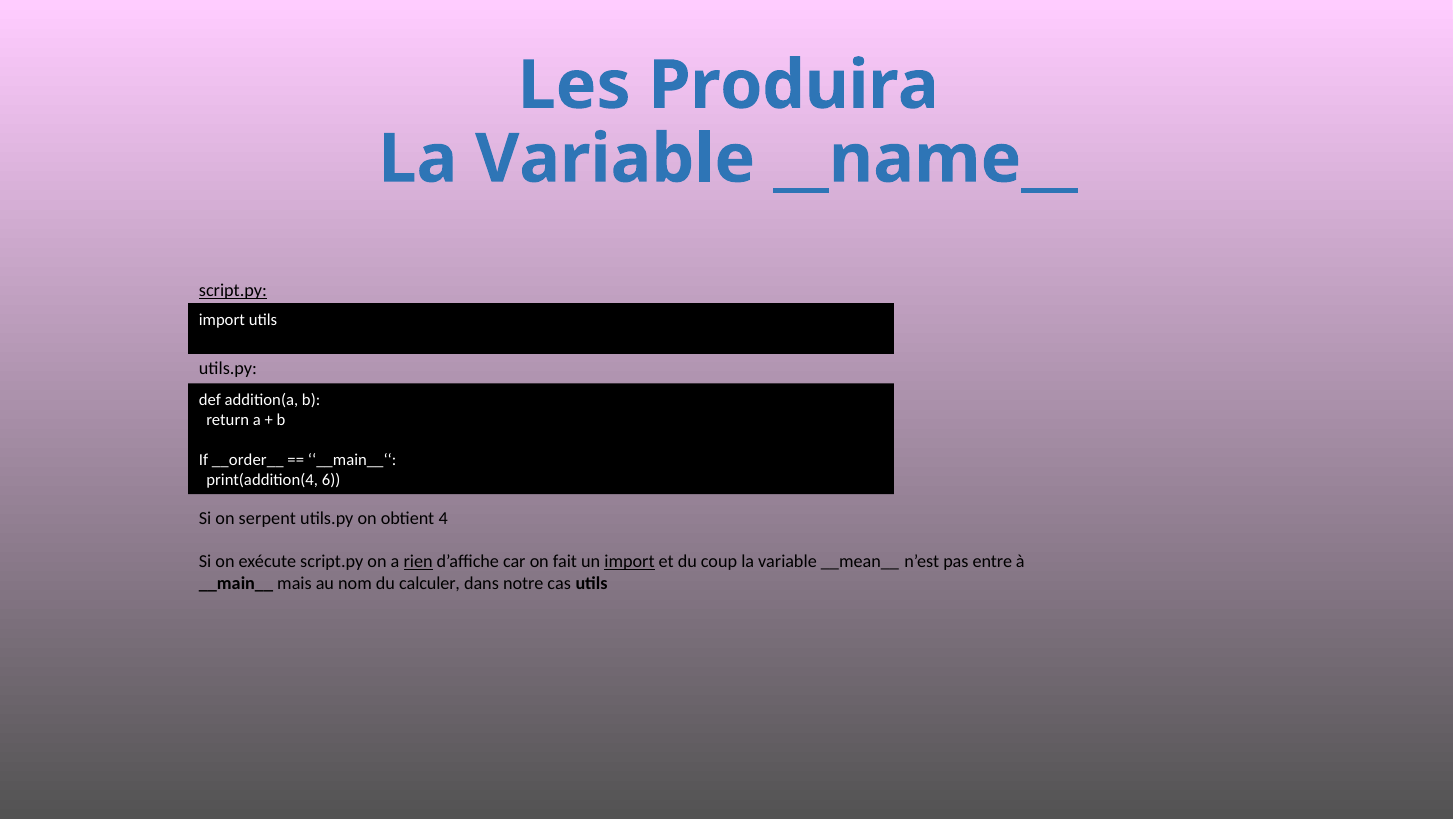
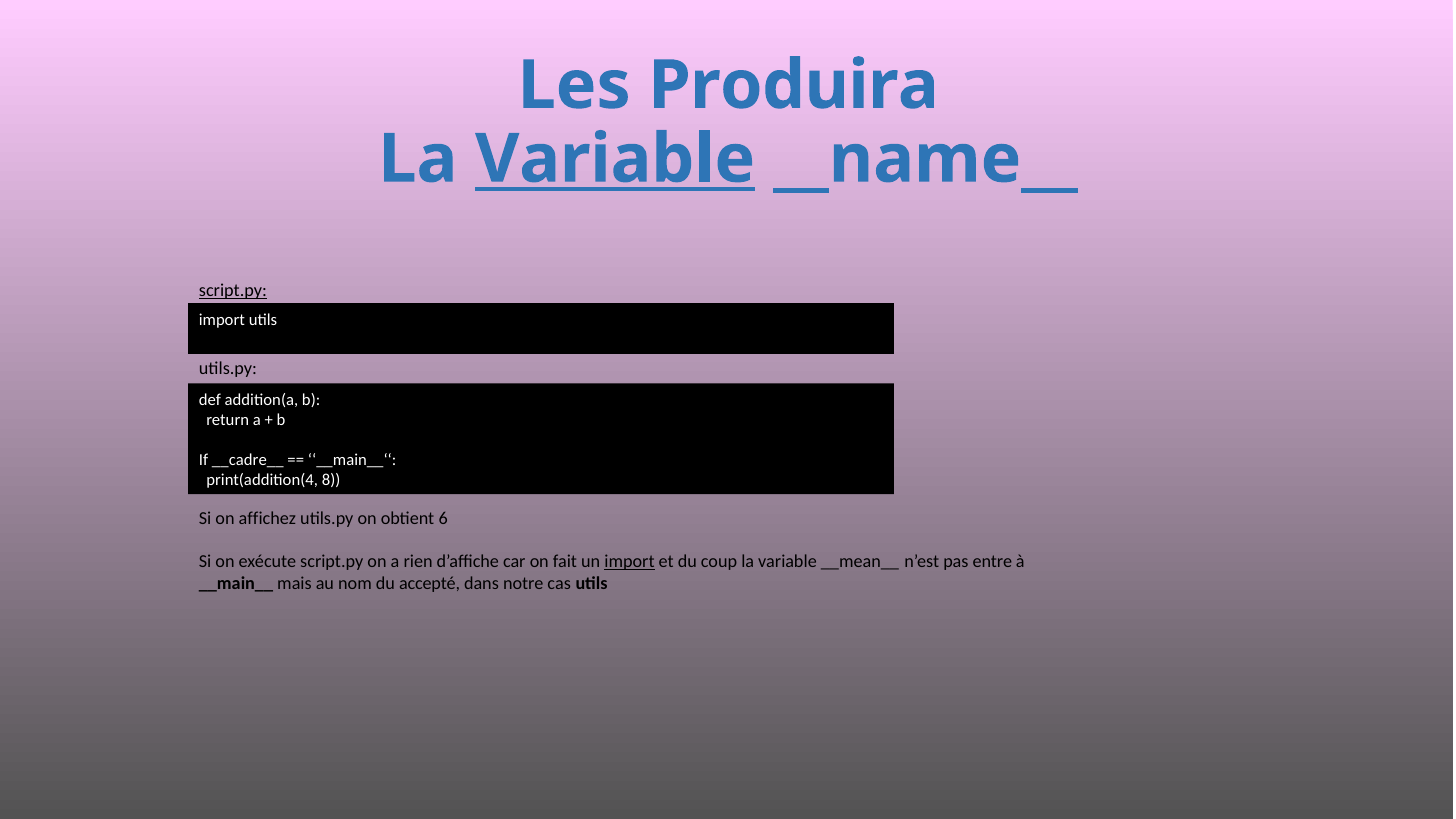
Variable underline: none -> present (615, 159)
__order__: __order__ -> __cadre__ (248, 460)
6: 6 -> 8 (331, 480)
serpent: serpent -> affichez (267, 518)
4: 4 -> 6 (443, 518)
rien underline: present -> none (418, 562)
calculer: calculer -> accepté (430, 584)
